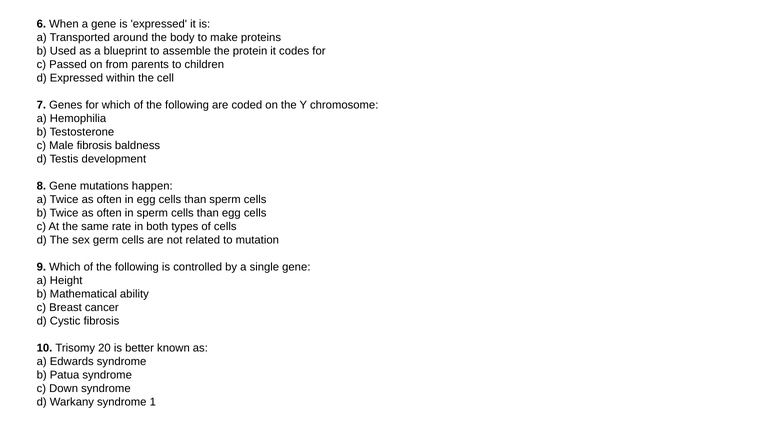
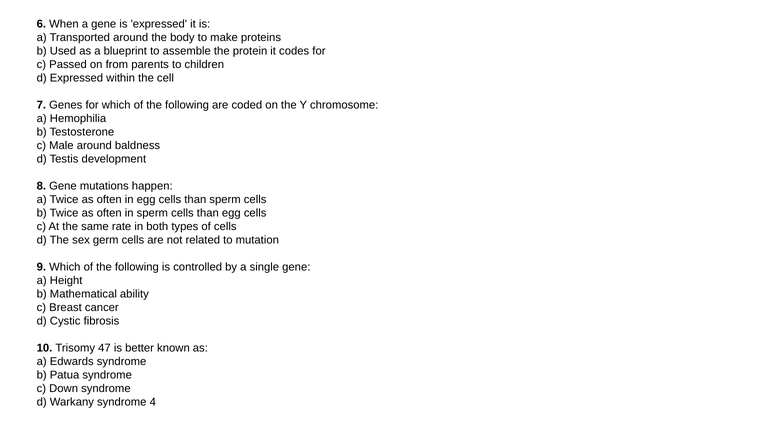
Male fibrosis: fibrosis -> around (94, 146)
20: 20 -> 47 (104, 348)
1: 1 -> 4 (153, 402)
